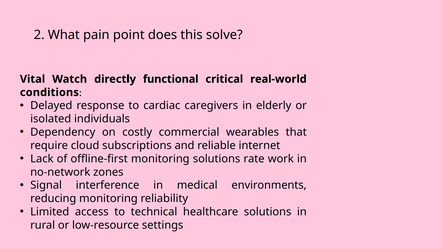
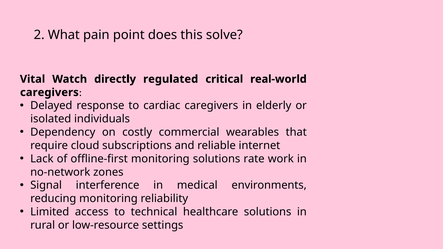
functional: functional -> regulated (171, 79)
conditions: conditions -> caregivers (49, 92)
